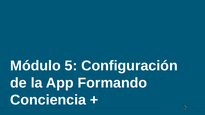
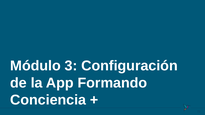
5: 5 -> 3 (71, 66)
